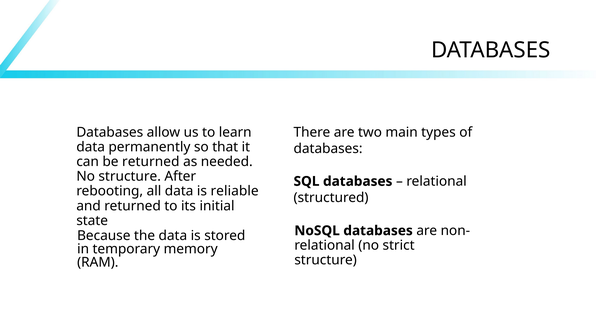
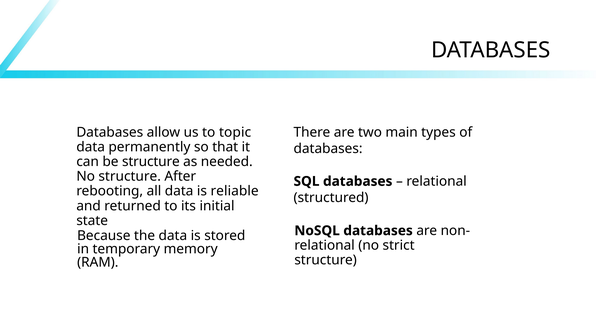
learn: learn -> topic (235, 132)
be returned: returned -> structure (151, 162)
